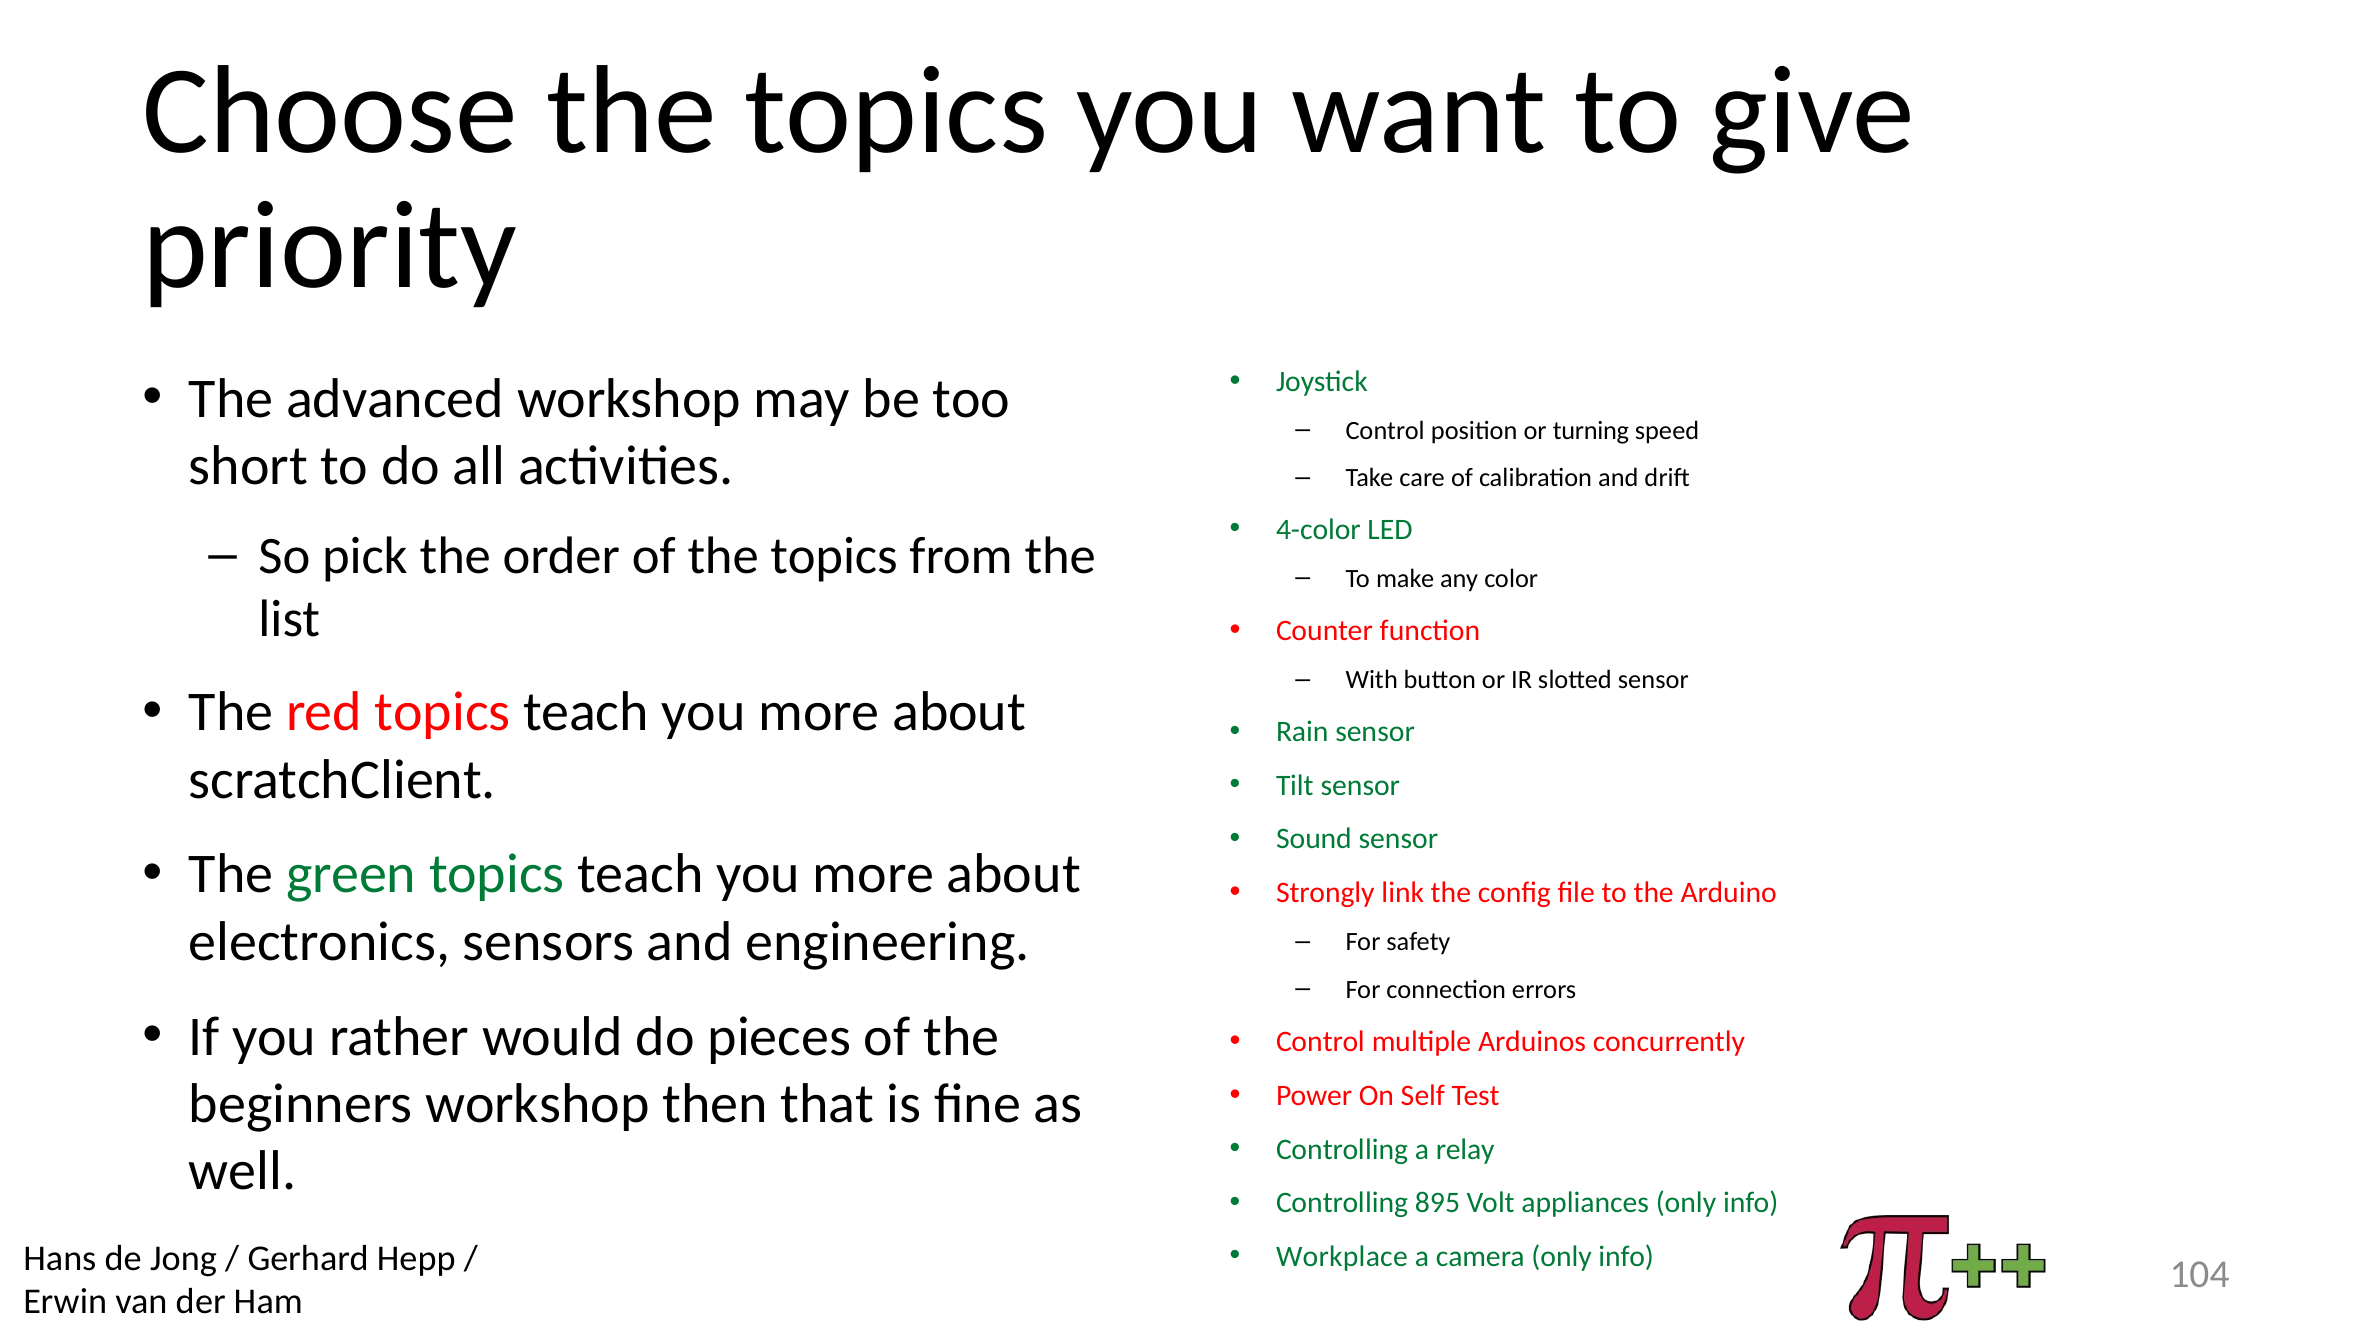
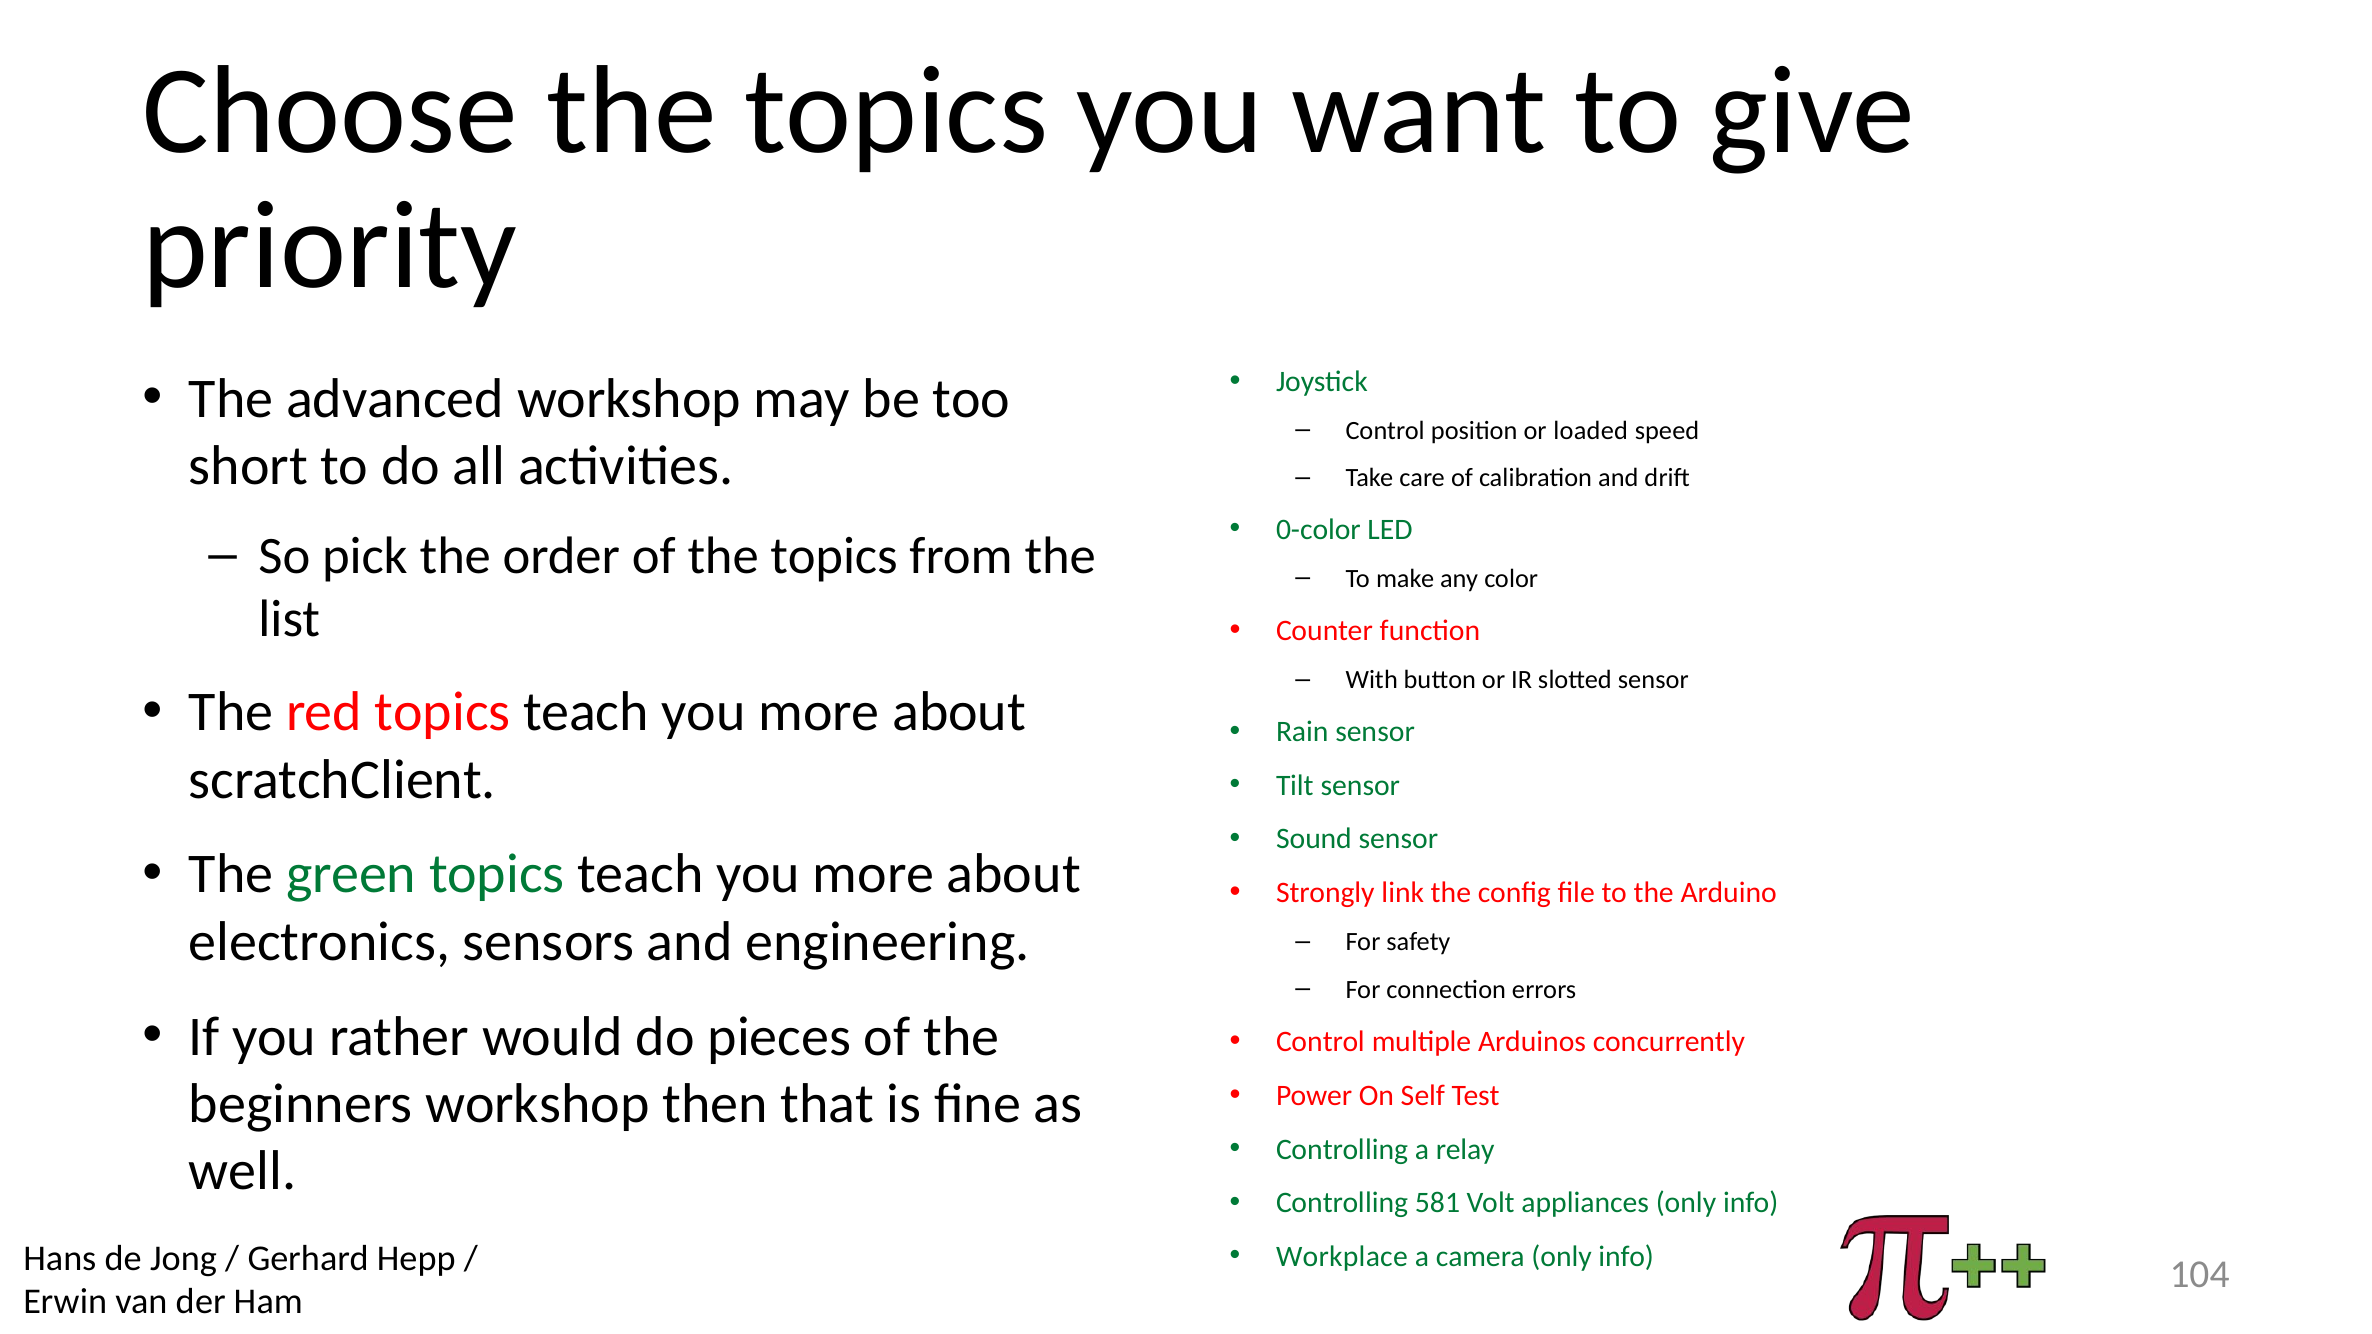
turning: turning -> loaded (1591, 431)
4-color: 4-color -> 0-color (1318, 530)
895: 895 -> 581 (1438, 1203)
